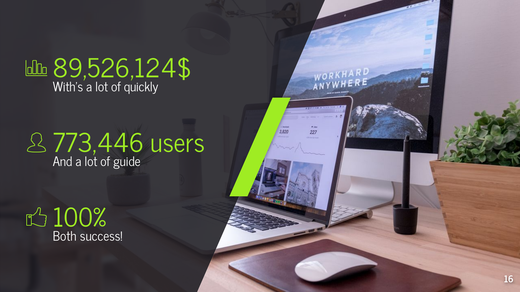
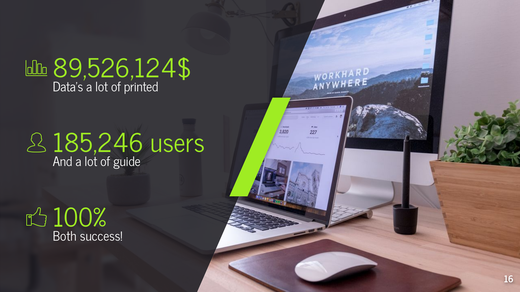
With’s: With’s -> Data’s (68, 87)
quickly: quickly -> printed (141, 87)
773,446: 773,446 -> 185,246 (98, 144)
